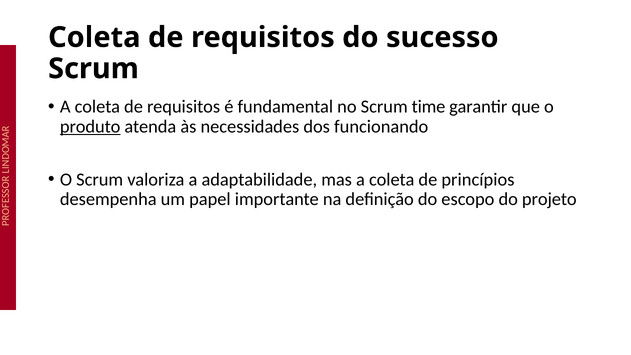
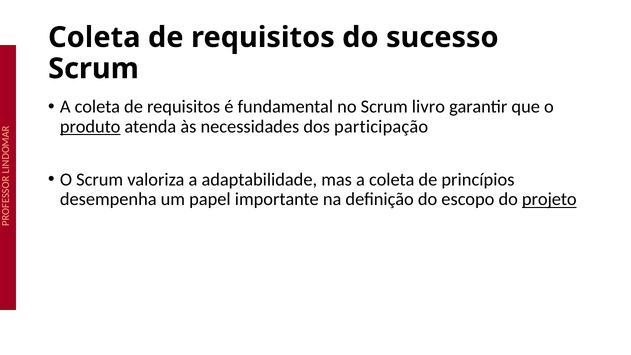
time: time -> livro (428, 107)
funcionando: funcionando -> participação (381, 127)
projeto underline: none -> present (549, 199)
